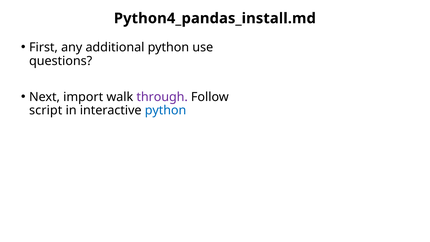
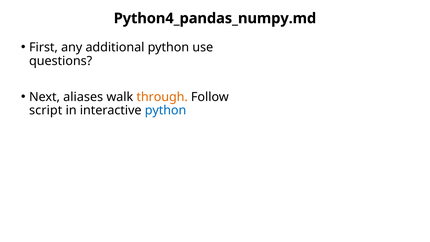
Python4_pandas_install.md: Python4_pandas_install.md -> Python4_pandas_numpy.md (215, 18)
import: import -> aliases (83, 97)
through colour: purple -> orange (162, 97)
